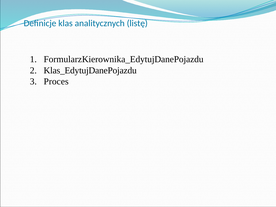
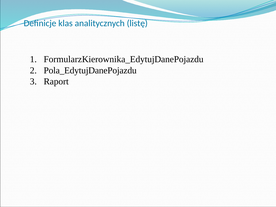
Klas_EdytujDanePojazdu: Klas_EdytujDanePojazdu -> Pola_EdytujDanePojazdu (90, 70)
Proces: Proces -> Raport (56, 81)
